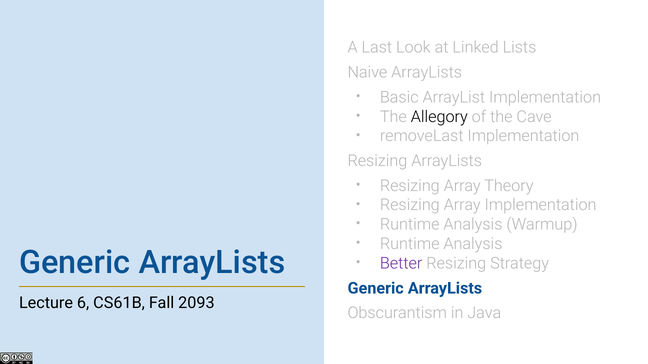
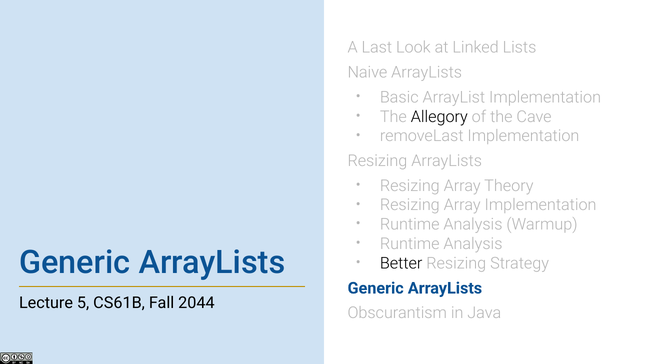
Better colour: purple -> black (401, 264)
6: 6 -> 5 (83, 303)
2093: 2093 -> 2044 (196, 303)
